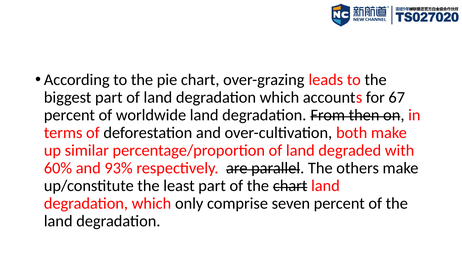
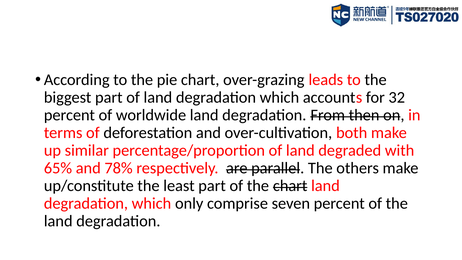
67: 67 -> 32 (397, 97)
60%: 60% -> 65% (58, 168)
93%: 93% -> 78% (119, 168)
